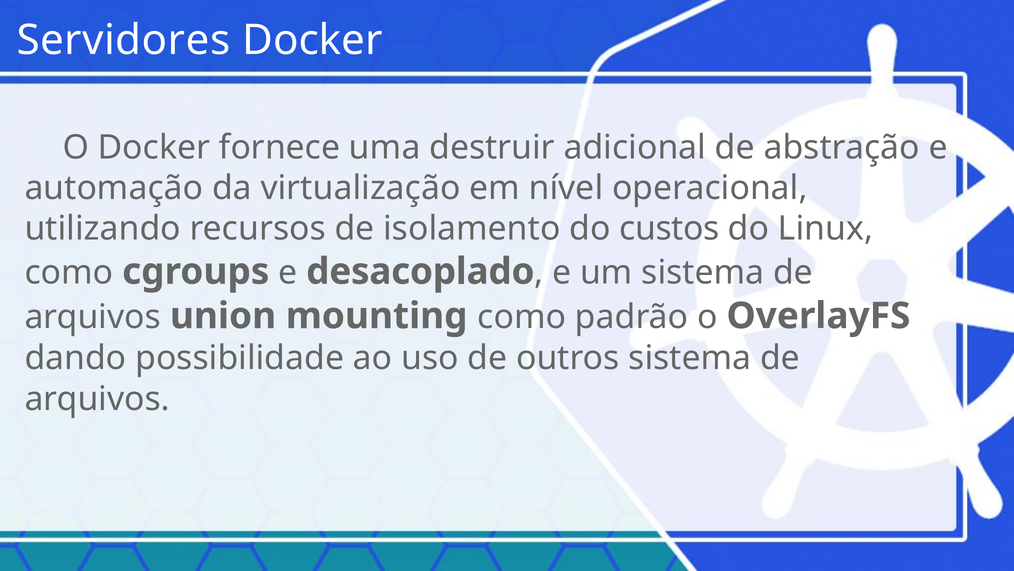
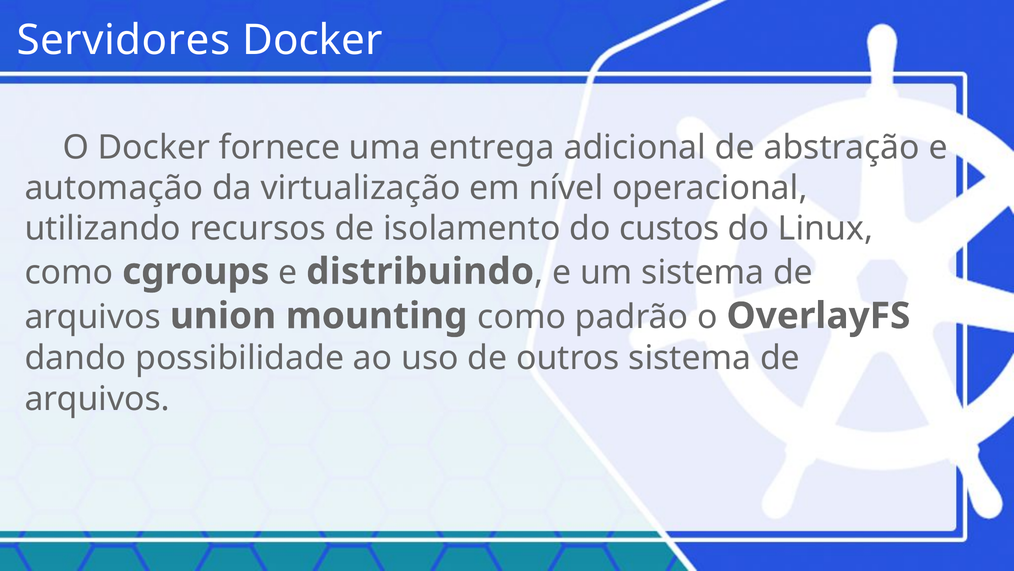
destruir: destruir -> entrega (492, 147)
desacoplado: desacoplado -> distribuindo (420, 271)
